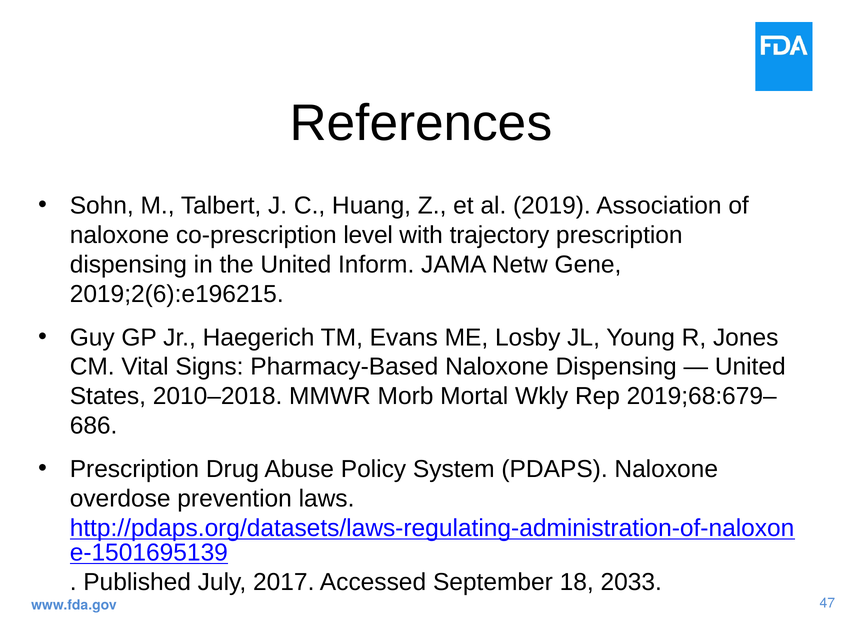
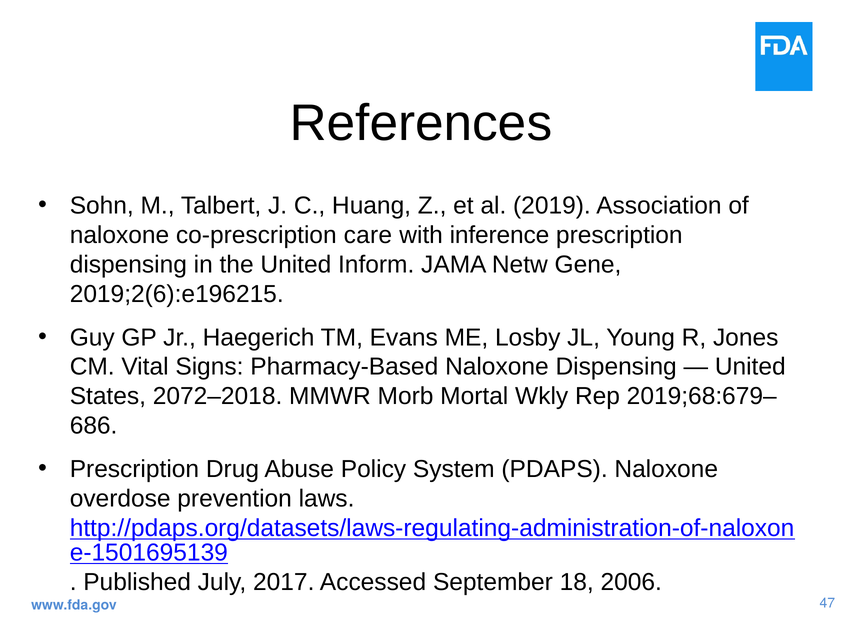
level: level -> care (368, 235)
trajectory: trajectory -> inference (499, 235)
2010–2018: 2010–2018 -> 2072–2018 (218, 396)
2033: 2033 -> 2006 (631, 582)
